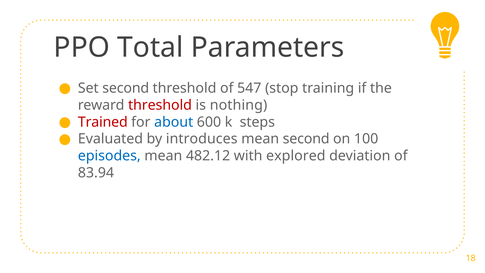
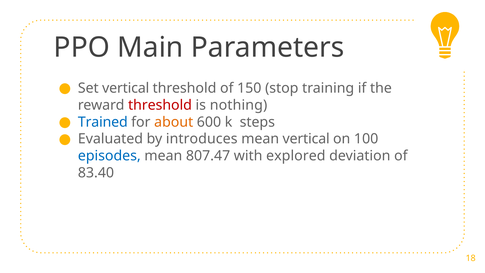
Total: Total -> Main (150, 48)
Set second: second -> vertical (126, 88)
547: 547 -> 150 (249, 88)
Trained colour: red -> blue (103, 122)
about colour: blue -> orange (174, 122)
mean second: second -> vertical (306, 139)
482.12: 482.12 -> 807.47 (208, 156)
83.94: 83.94 -> 83.40 (96, 173)
